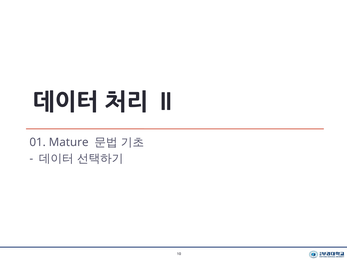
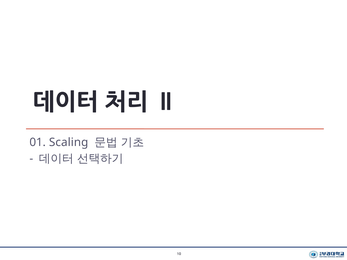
Mature: Mature -> Scaling (69, 143)
